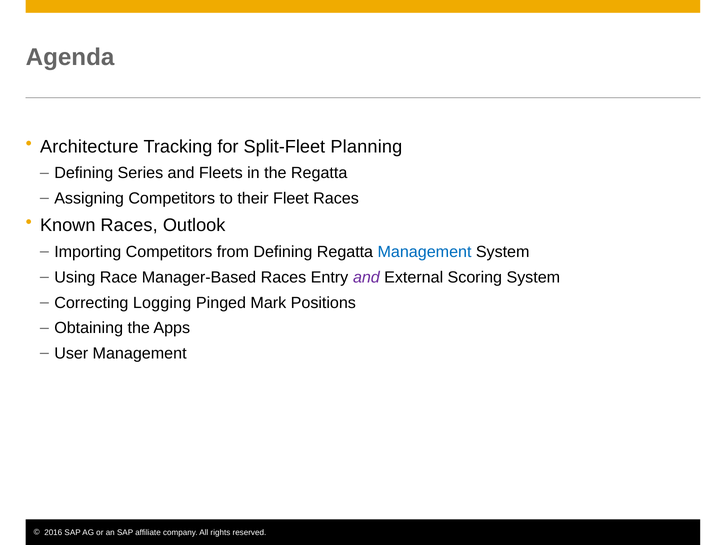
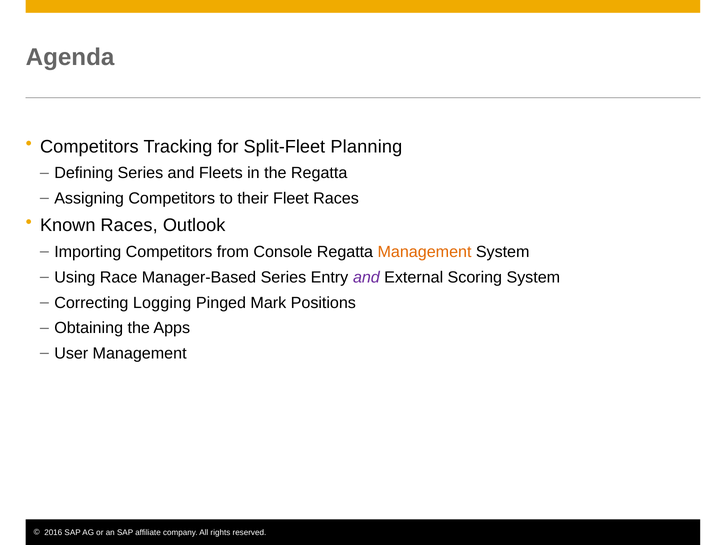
Architecture: Architecture -> Competitors (89, 146)
from Defining: Defining -> Console (283, 252)
Management colour: blue -> orange (425, 252)
Manager-Based Races: Races -> Series (283, 277)
